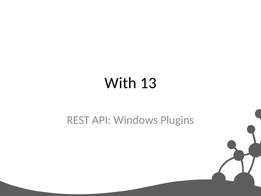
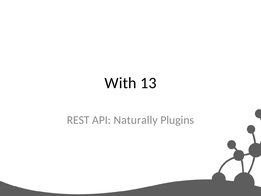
Windows: Windows -> Naturally (136, 120)
